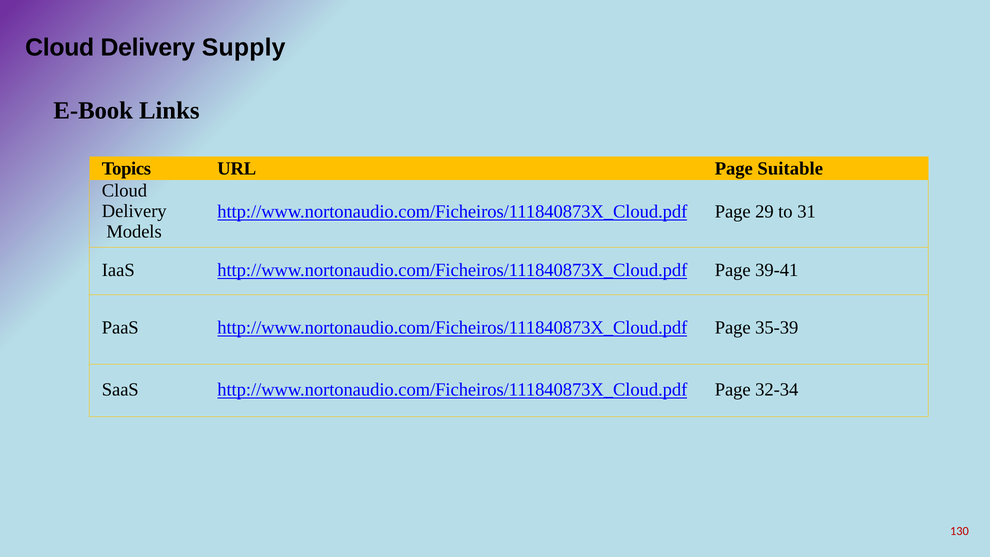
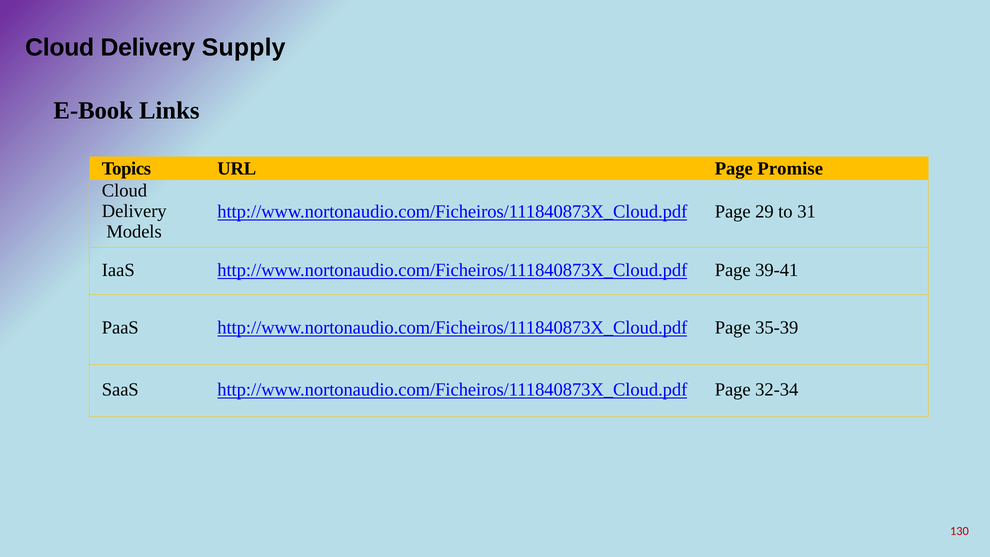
Suitable: Suitable -> Promise (790, 169)
